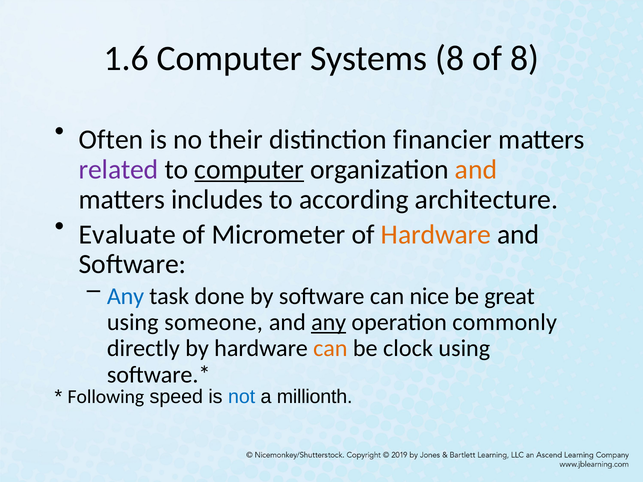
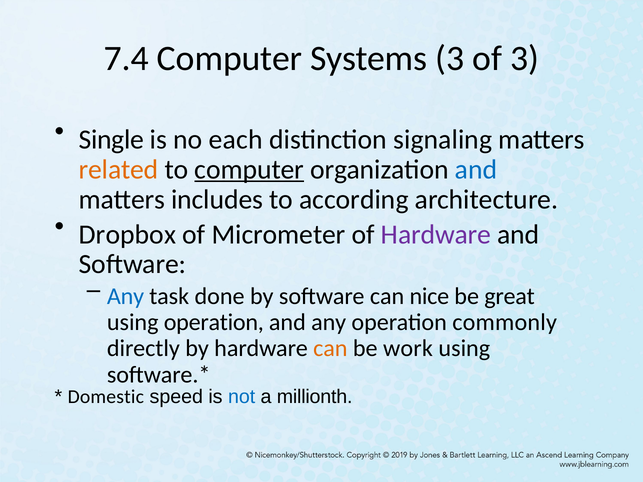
1.6: 1.6 -> 7.4 (126, 59)
Systems 8: 8 -> 3 (450, 59)
of 8: 8 -> 3 (525, 59)
Often: Often -> Single (111, 140)
their: their -> each (236, 140)
financier: financier -> signaling (443, 140)
related colour: purple -> orange (119, 170)
and colour: orange -> blue (476, 170)
Evaluate: Evaluate -> Dropbox (127, 235)
Hardware colour: orange -> purple (436, 235)
using someone: someone -> operation (214, 323)
any underline: present -> none (329, 323)
clock: clock -> work (408, 349)
Following: Following -> Domestic (106, 397)
